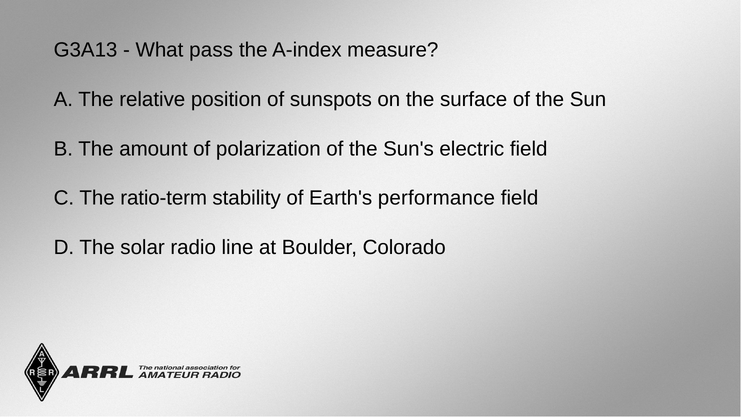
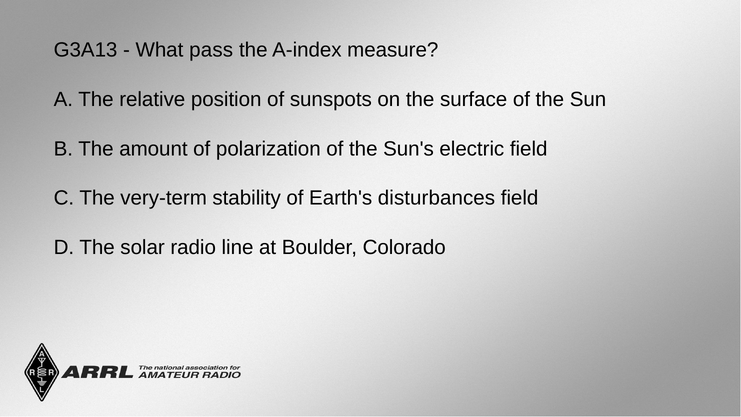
ratio-term: ratio-term -> very-term (164, 198)
performance: performance -> disturbances (437, 198)
